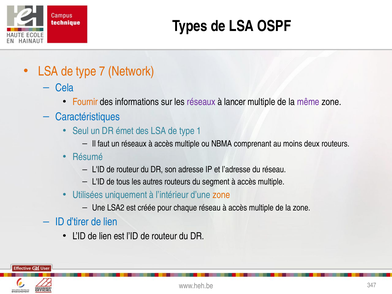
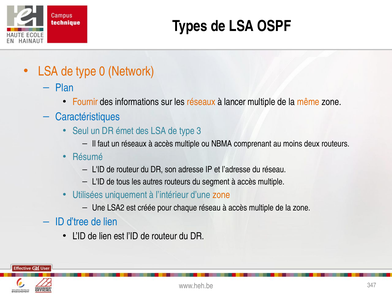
7: 7 -> 0 (102, 71)
Cela: Cela -> Plan (64, 88)
réseaux colour: purple -> orange (201, 102)
même colour: purple -> orange (308, 102)
1: 1 -> 3 (199, 131)
d’tirer: d’tirer -> d’tree (78, 222)
